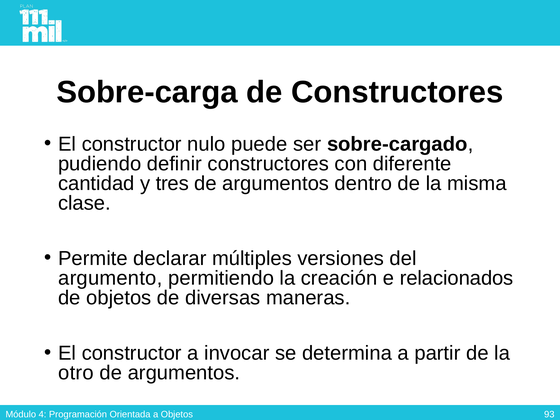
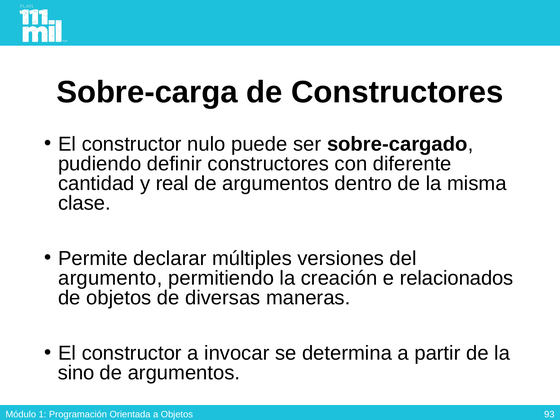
tres: tres -> real (172, 183)
otro: otro -> sino (76, 373)
4: 4 -> 1 (42, 414)
